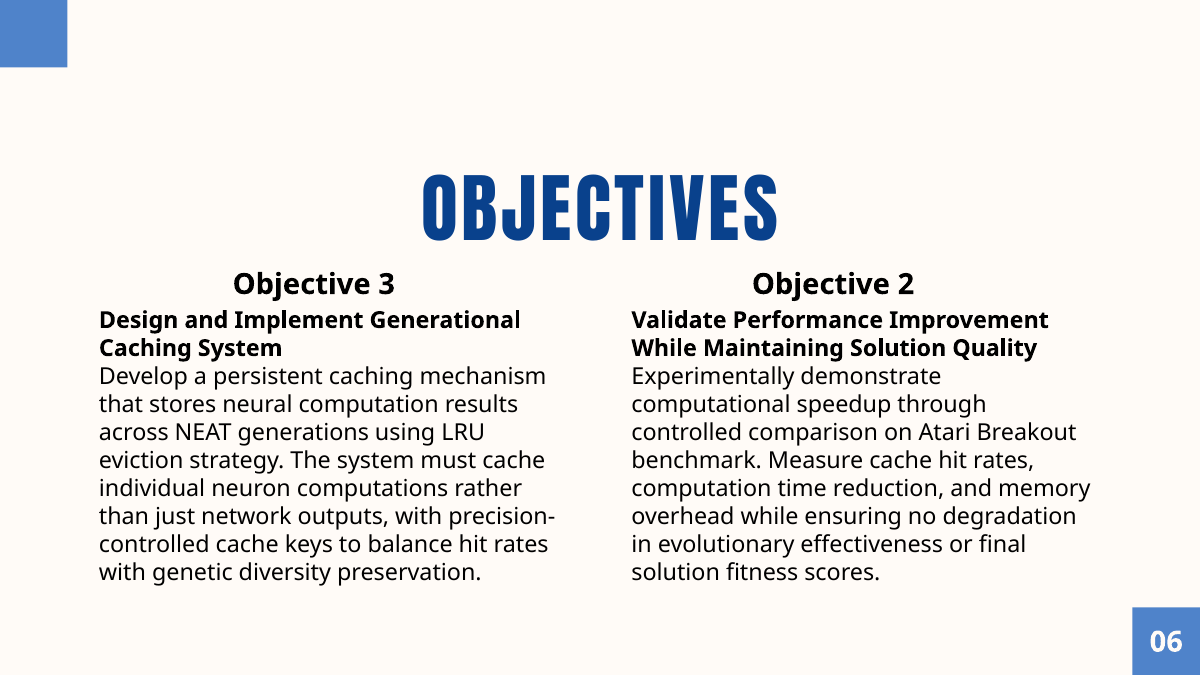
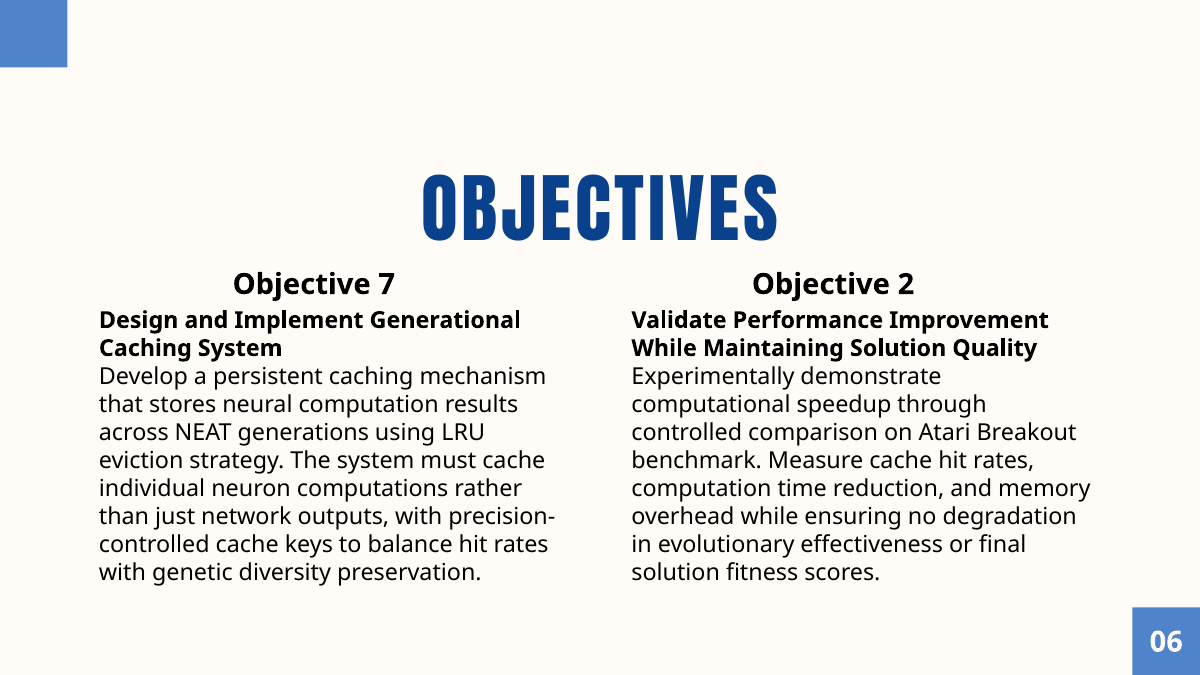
3: 3 -> 7 (387, 284)
